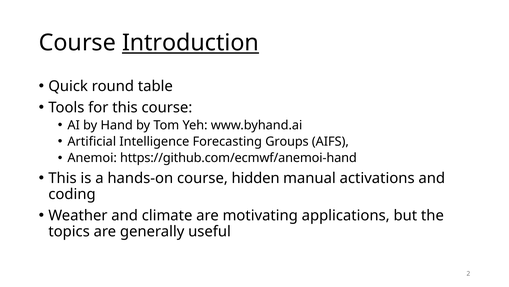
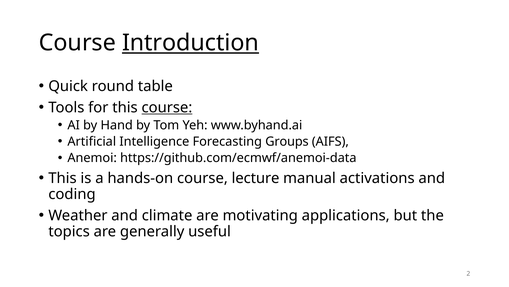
course underline: none -> present (167, 107)
https://github.com/ecmwf/anemoi-hand: https://github.com/ecmwf/anemoi-hand -> https://github.com/ecmwf/anemoi-data (238, 158)
hidden: hidden -> lecture (256, 178)
